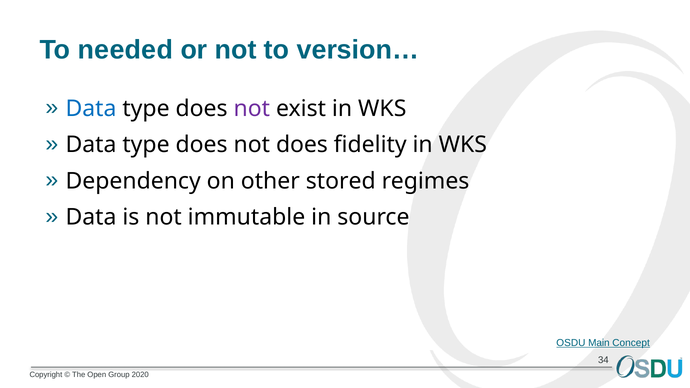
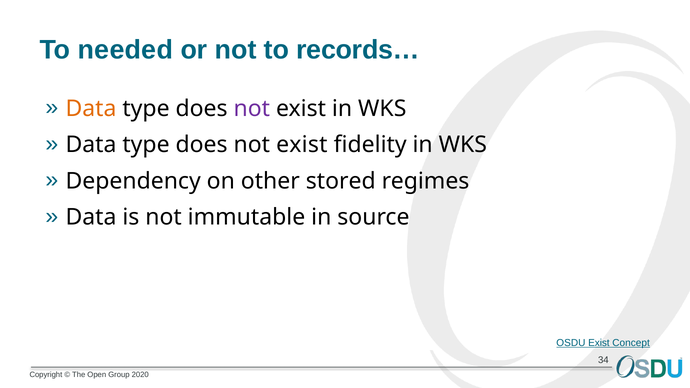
version…: version… -> records… (358, 50)
Data colour: blue -> orange (91, 109)
does: does -> exist (302, 145)
OSDU Main: Main -> Exist (599, 343)
